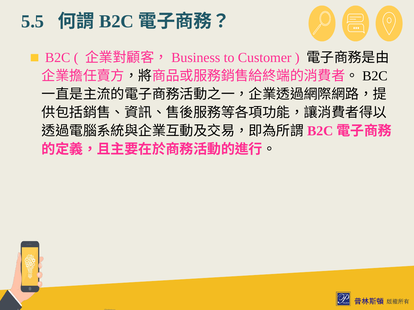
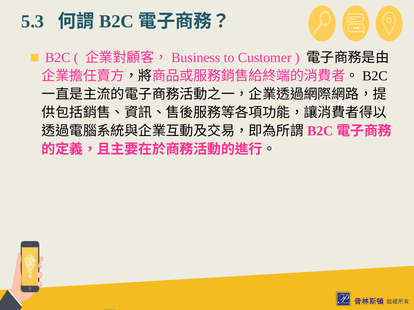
5.5: 5.5 -> 5.3 (33, 22)
